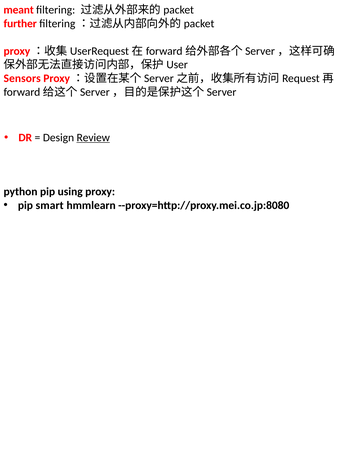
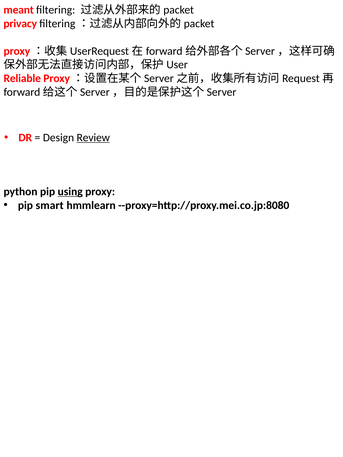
further: further -> privacy (20, 24)
Sensors: Sensors -> Reliable (22, 78)
using underline: none -> present (70, 192)
